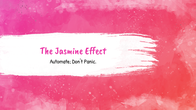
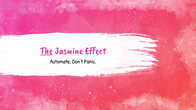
The underline: none -> present (46, 51)
